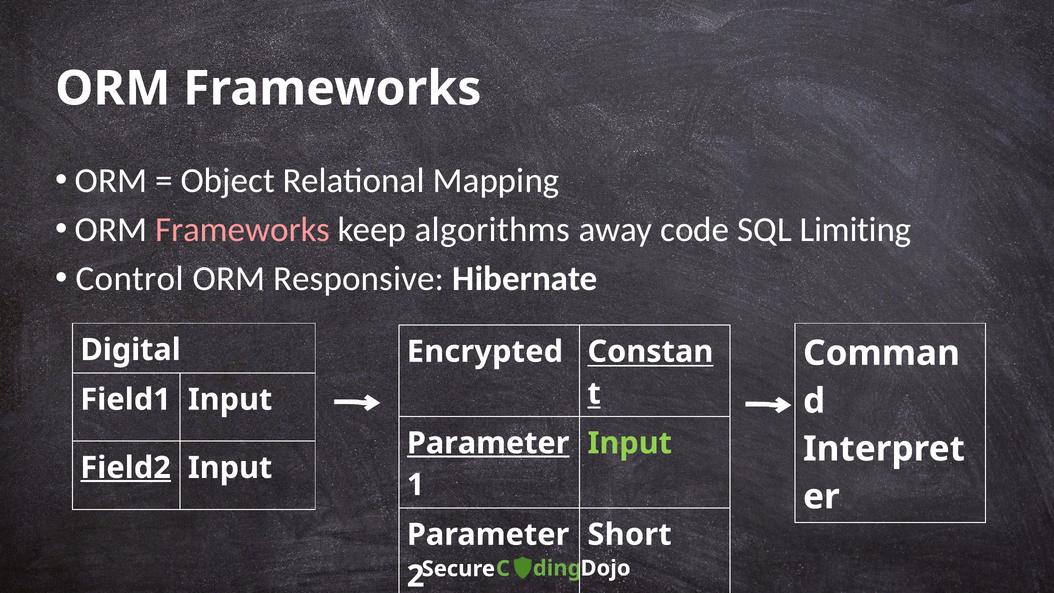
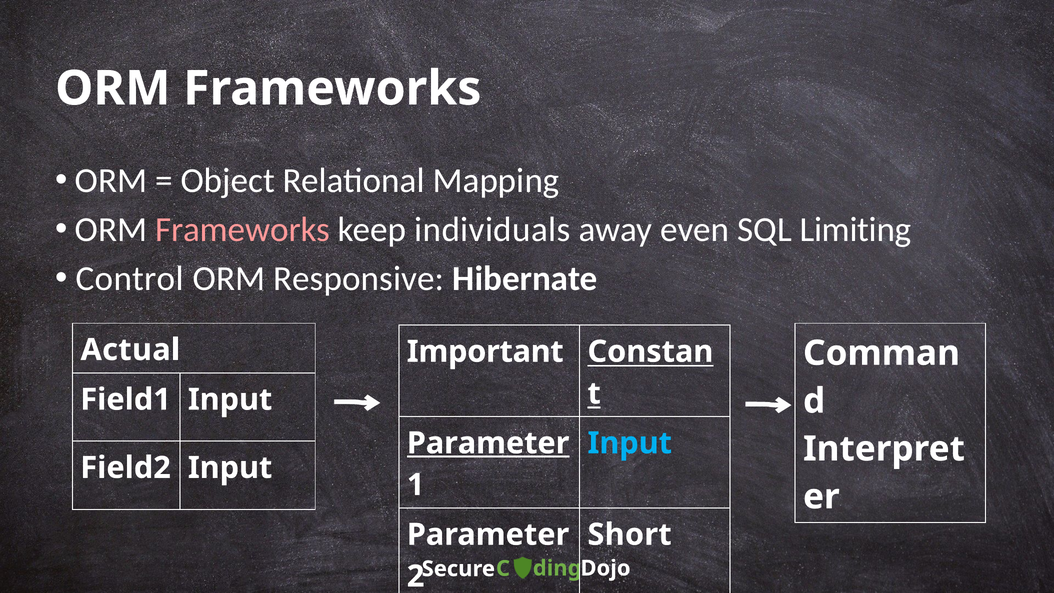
algorithms: algorithms -> individuals (492, 230)
code: code -> even (695, 230)
Digital: Digital -> Actual (130, 350)
Encrypted: Encrypted -> Important (485, 352)
Input colour: light green -> light blue (630, 443)
Field2 underline: present -> none (126, 468)
